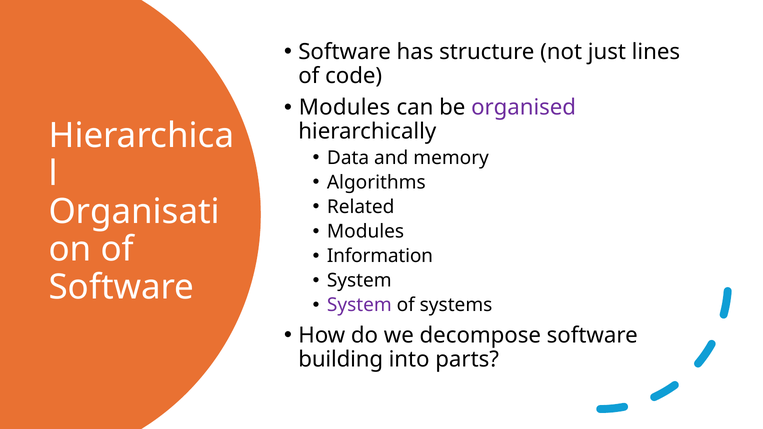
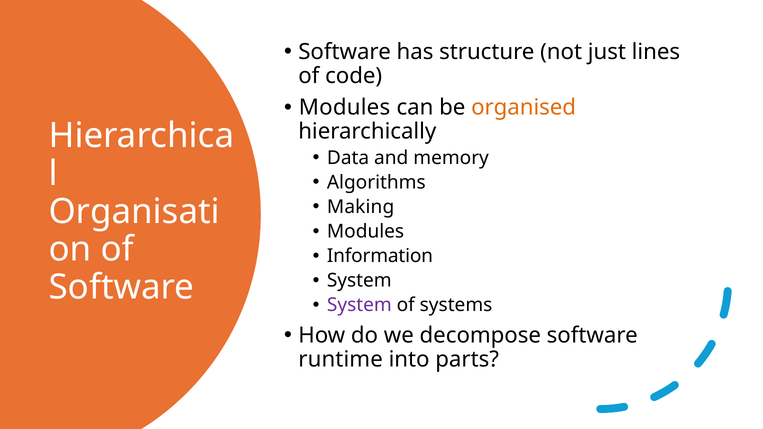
organised colour: purple -> orange (524, 108)
Related: Related -> Making (361, 207)
building: building -> runtime (341, 359)
